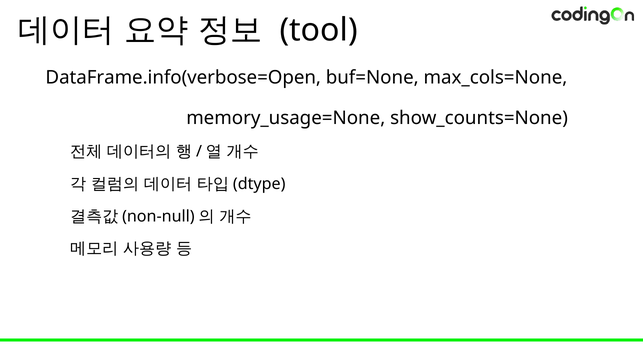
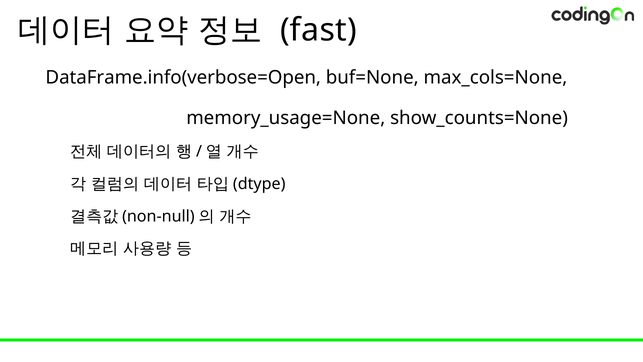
tool: tool -> fast (318, 30)
